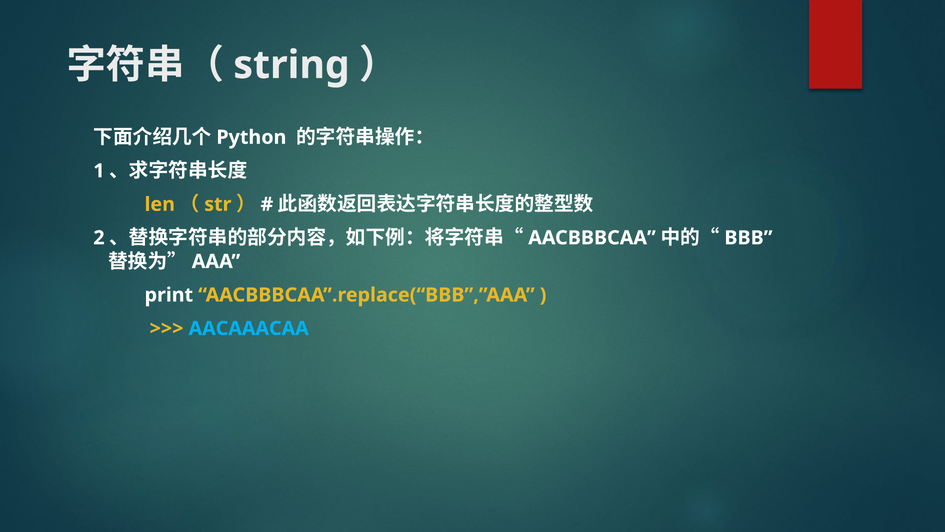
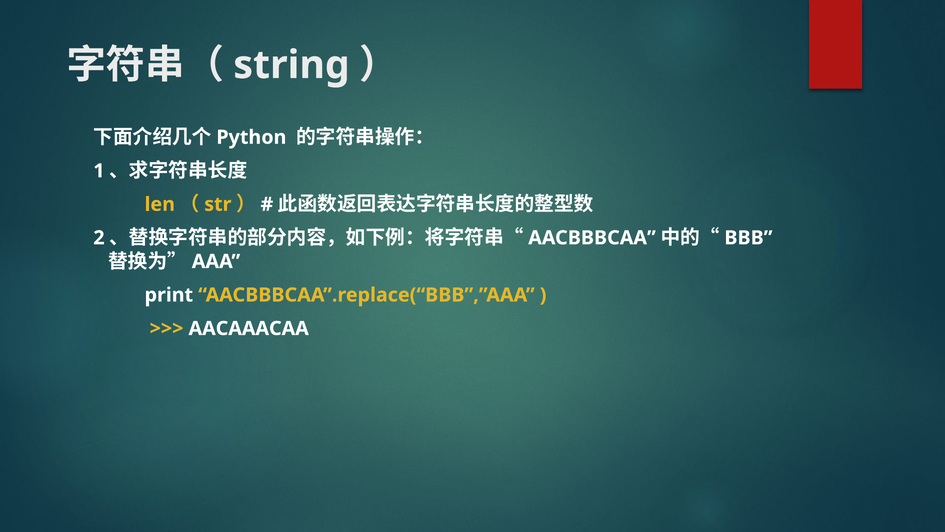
AACAAACAA colour: light blue -> white (249, 328)
